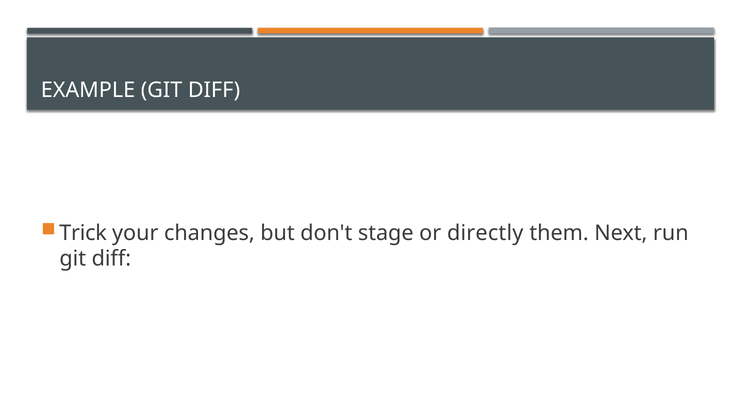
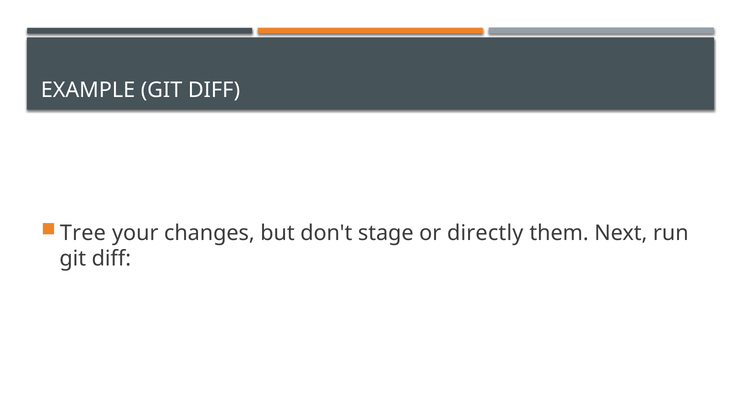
Trick: Trick -> Tree (83, 233)
